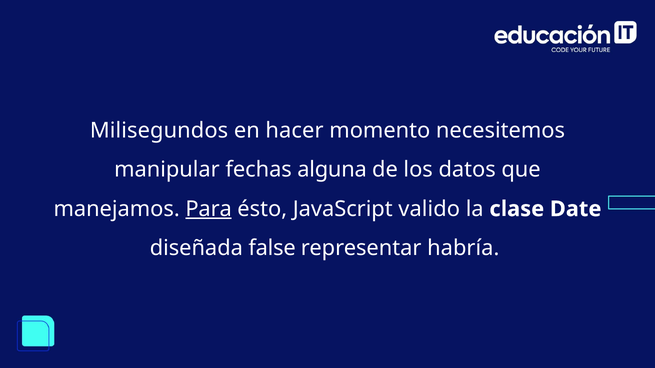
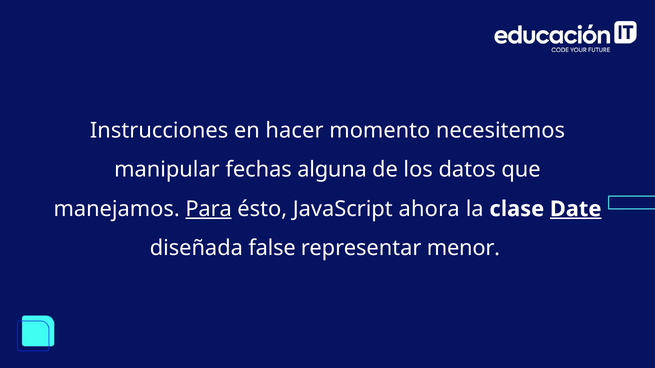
Milisegundos: Milisegundos -> Instrucciones (159, 131)
valido: valido -> ahora (429, 209)
Date underline: none -> present (576, 209)
habría: habría -> menor (463, 249)
